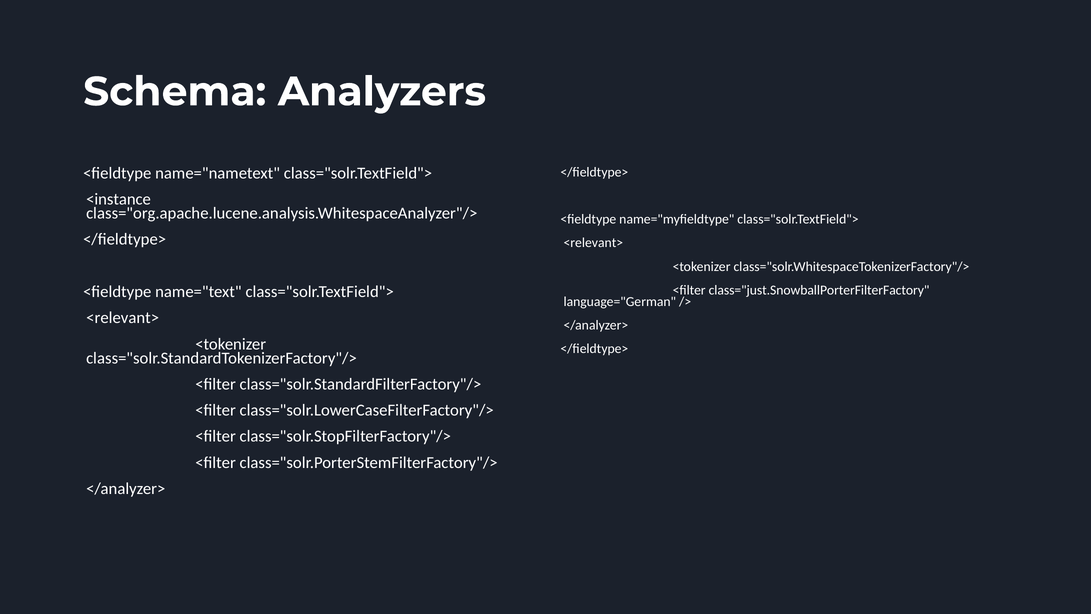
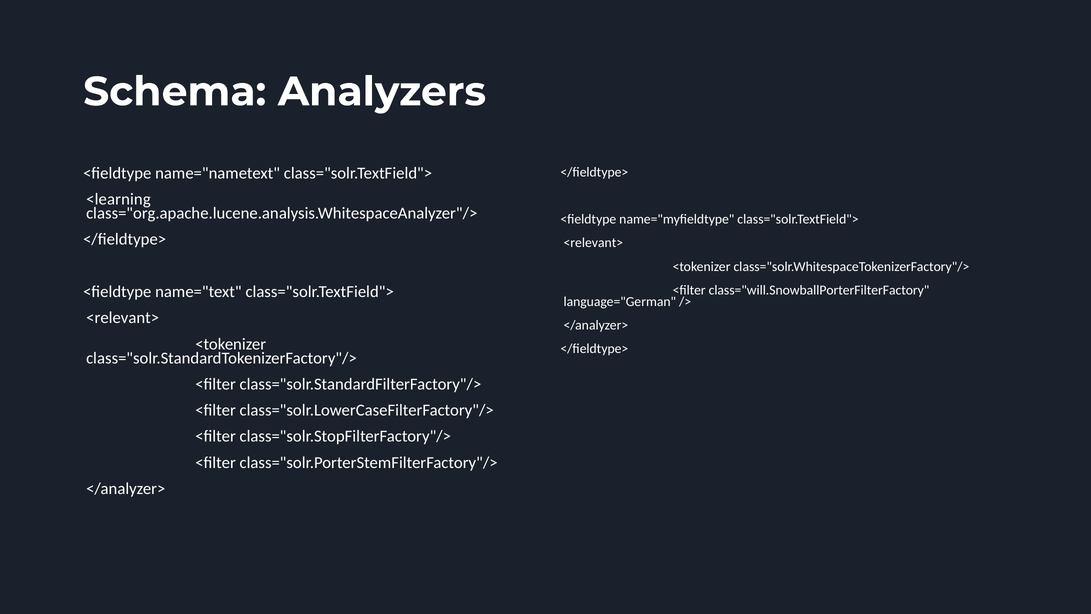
<instance: <instance -> <learning (118, 199)
class="just.SnowballPorterFilterFactory: class="just.SnowballPorterFilterFactory -> class="will.SnowballPorterFilterFactory (819, 290)
